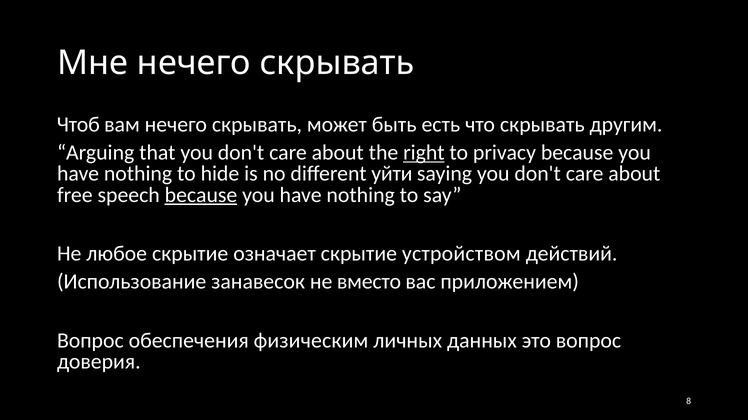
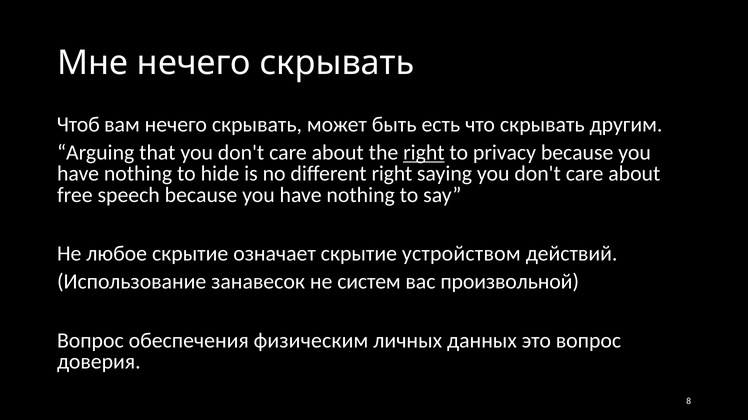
different уйти: уйти -> right (392, 174)
because underline: present -> none (201, 195)
вместо: вместо -> систем (369, 282)
приложением: приложением -> произвольной (510, 282)
